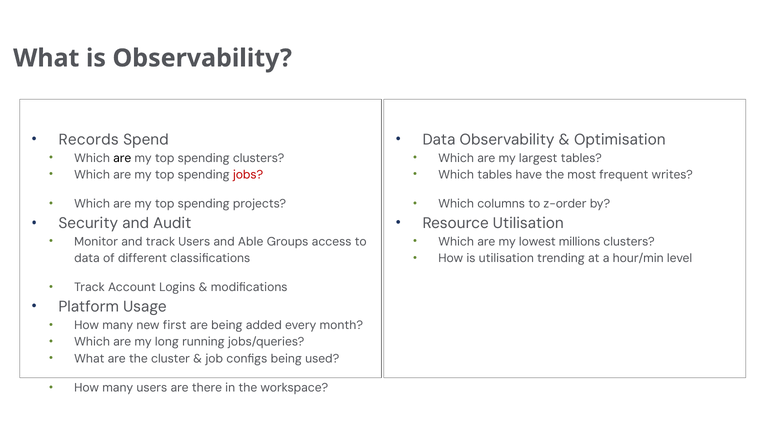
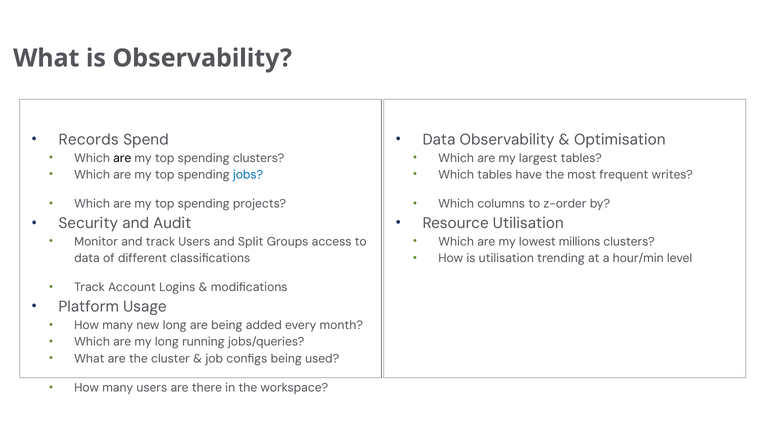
jobs colour: red -> blue (248, 175)
Able: Able -> Split (251, 242)
new first: first -> long (175, 326)
